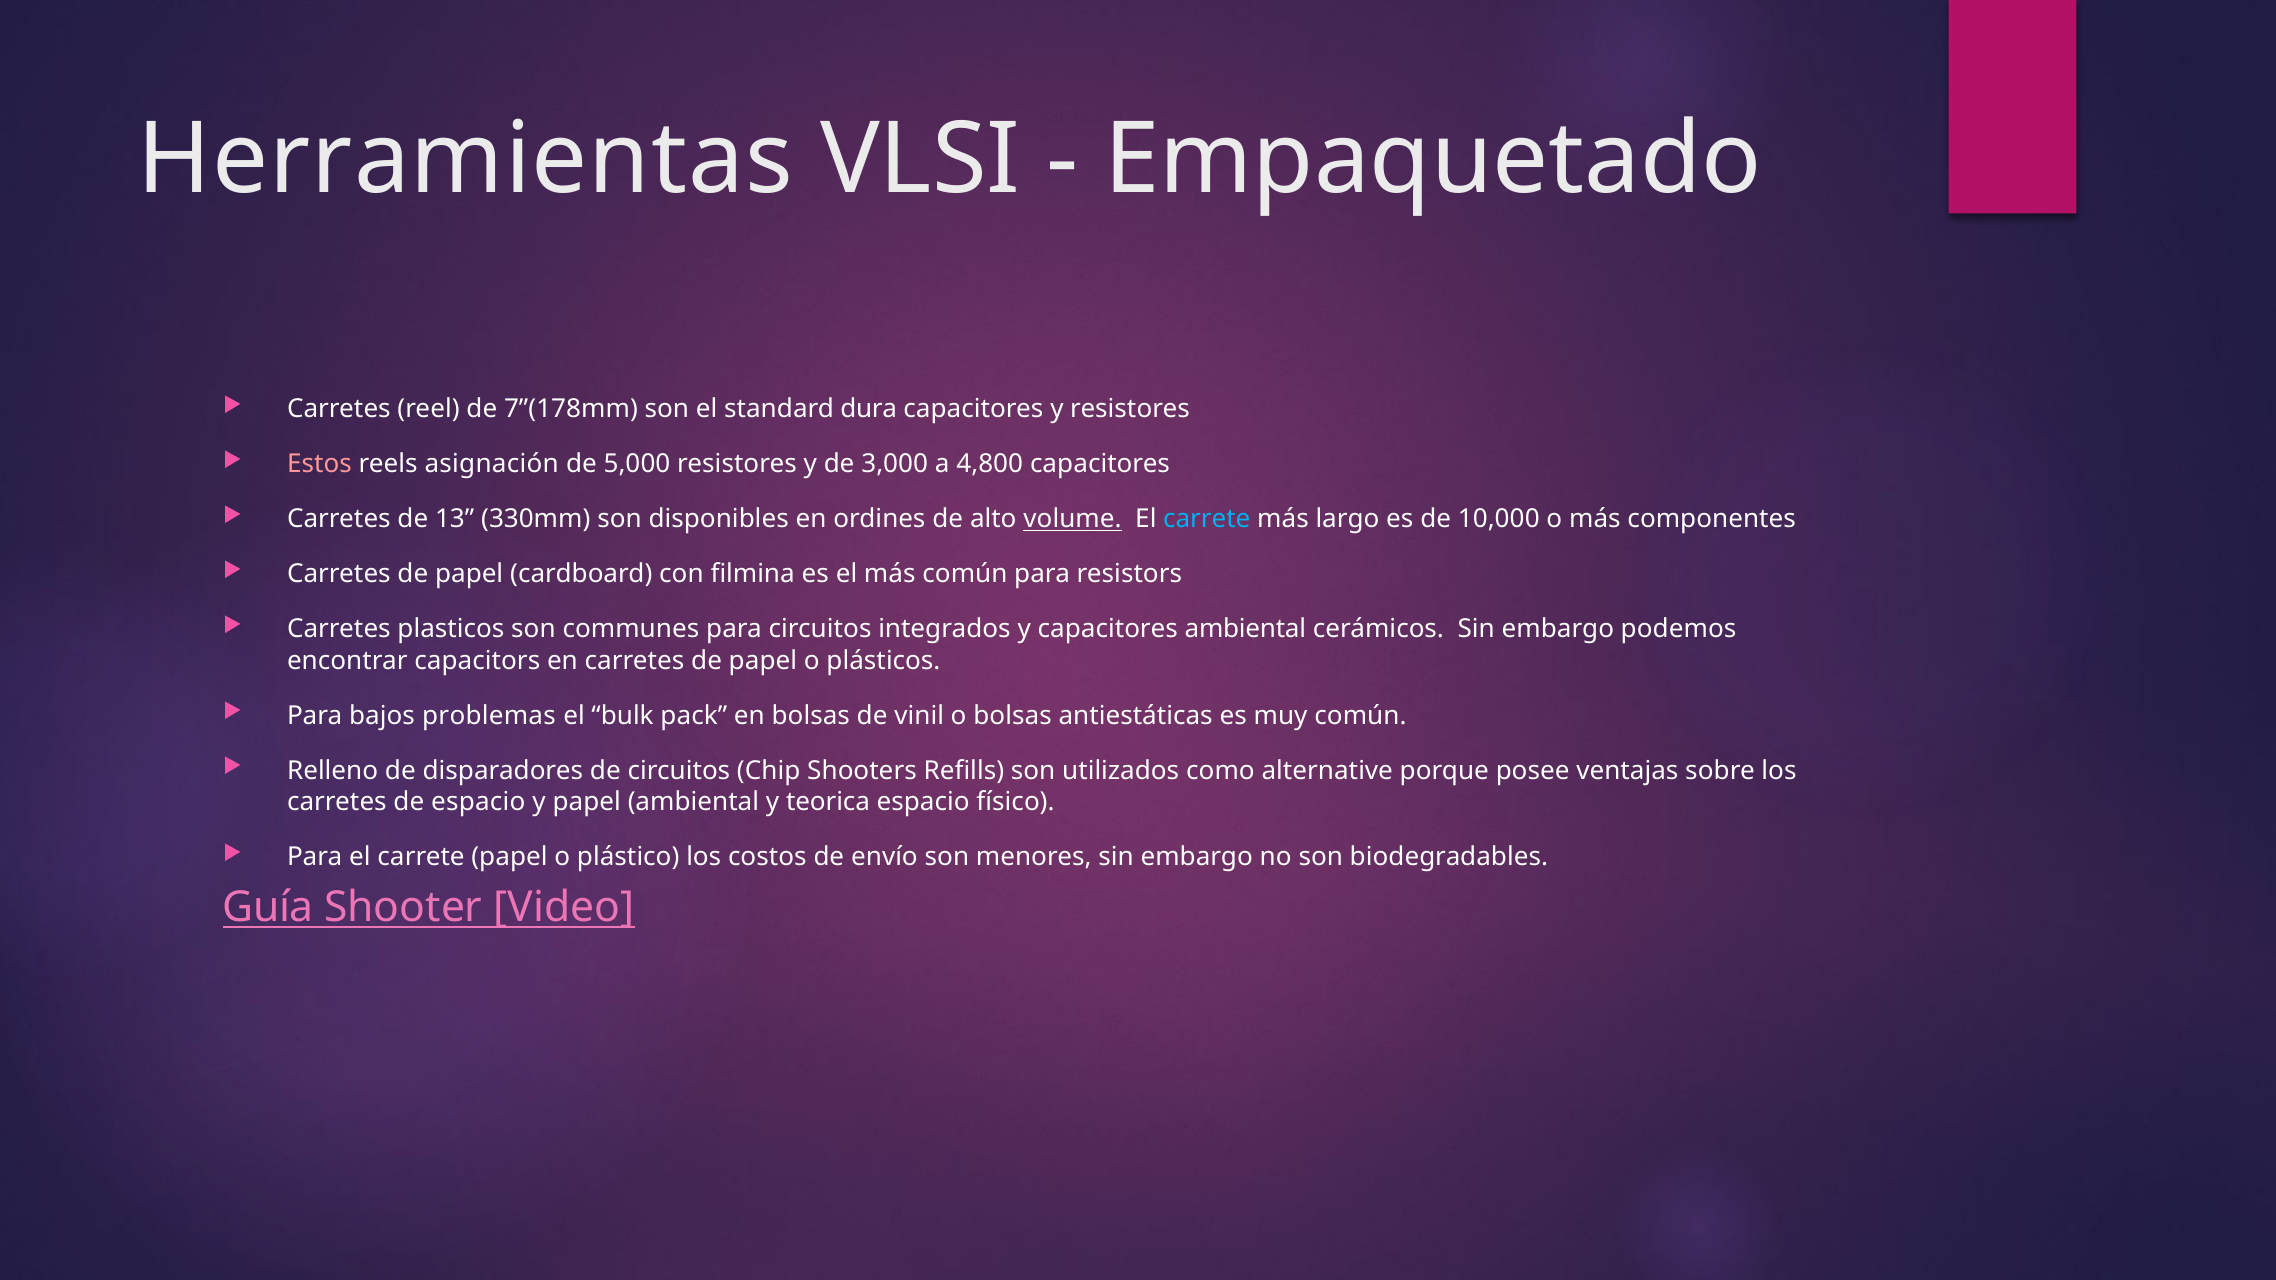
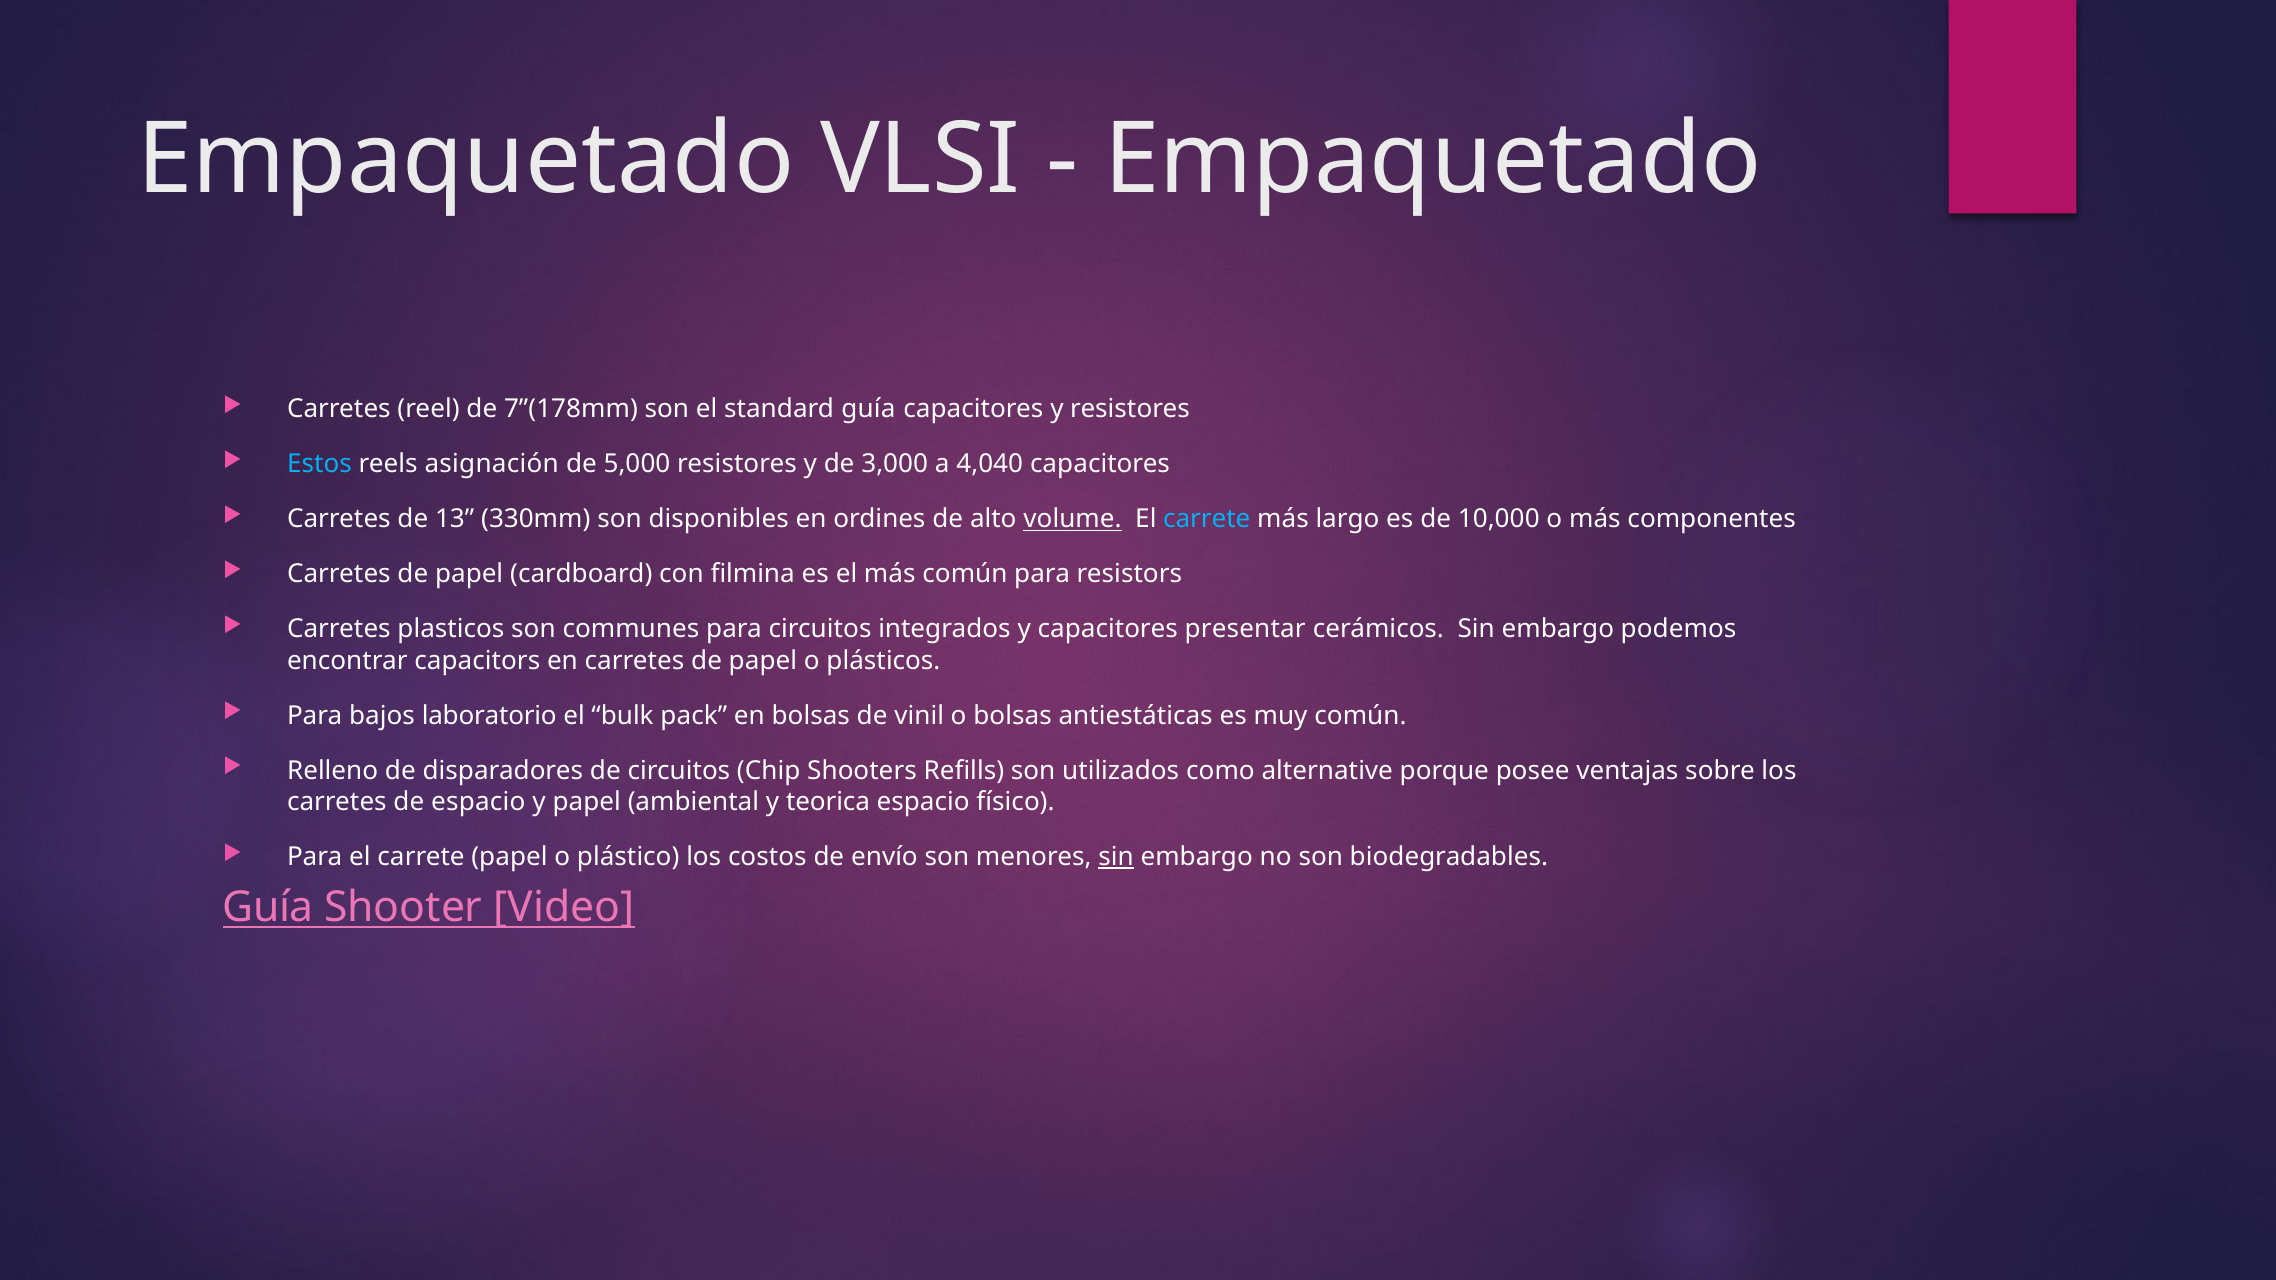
Herramientas: Herramientas -> Empaquetado (466, 160)
standard dura: dura -> guía (868, 409)
Estos colour: pink -> light blue (319, 464)
4,800: 4,800 -> 4,040 (990, 464)
capacitores ambiental: ambiental -> presentar (1245, 629)
problemas: problemas -> laboratorio (489, 716)
sin underline: none -> present (1116, 857)
